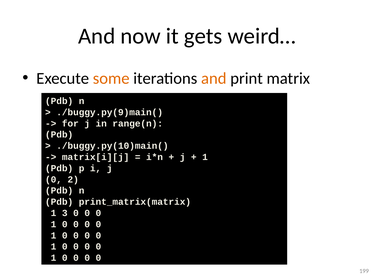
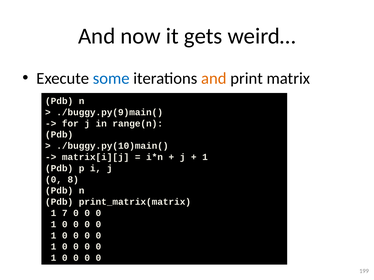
some colour: orange -> blue (111, 78)
2: 2 -> 8 (73, 180)
3: 3 -> 7 (65, 213)
